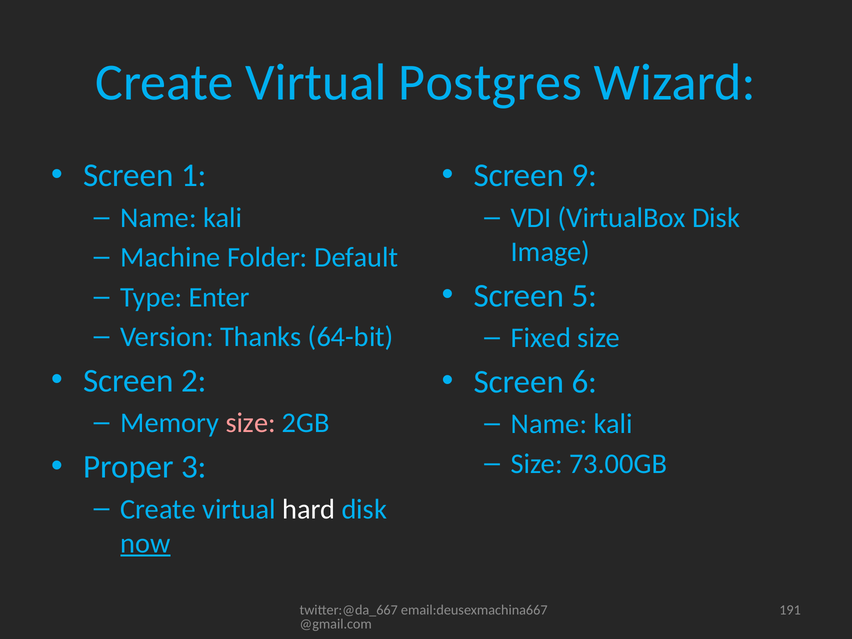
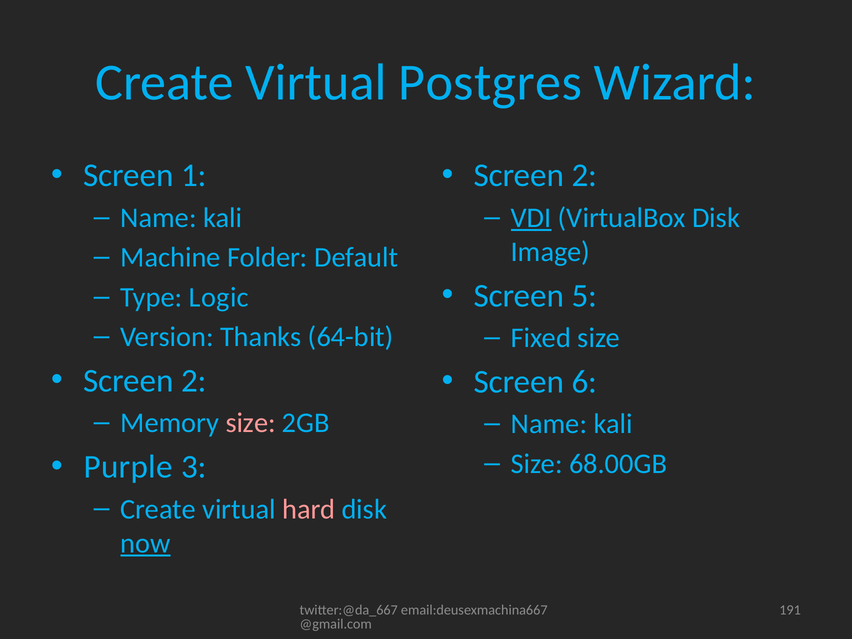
9: 9 -> 2 (584, 175)
VDI underline: none -> present (531, 218)
Enter: Enter -> Logic (219, 297)
73.00GB: 73.00GB -> 68.00GB (618, 464)
Proper: Proper -> Purple (128, 467)
hard colour: white -> pink (309, 509)
